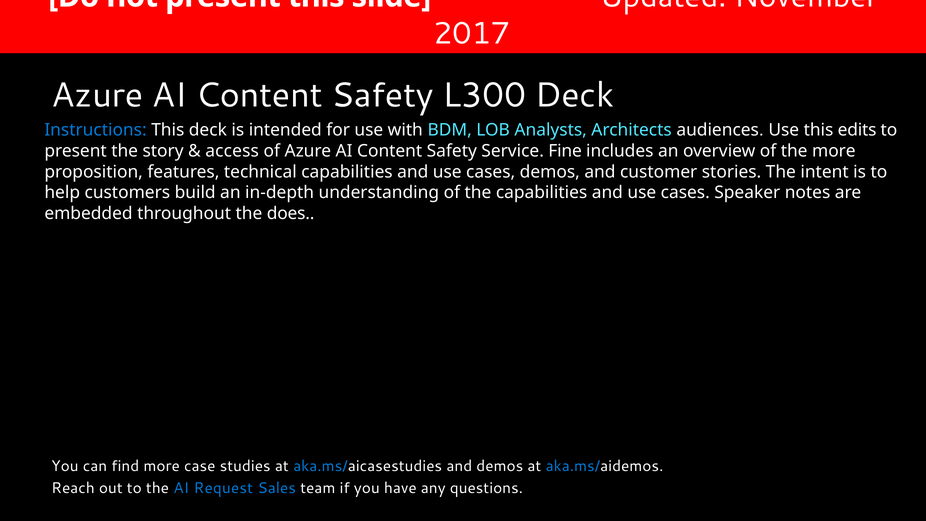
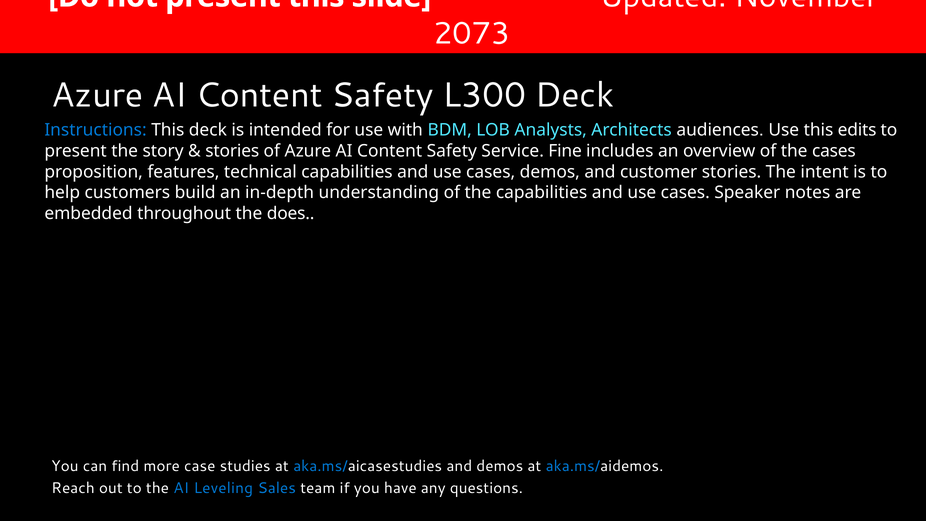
2017: 2017 -> 2073 (472, 33)
access: access -> stories (232, 151)
the more: more -> cases (834, 151)
Request: Request -> Leveling (223, 488)
